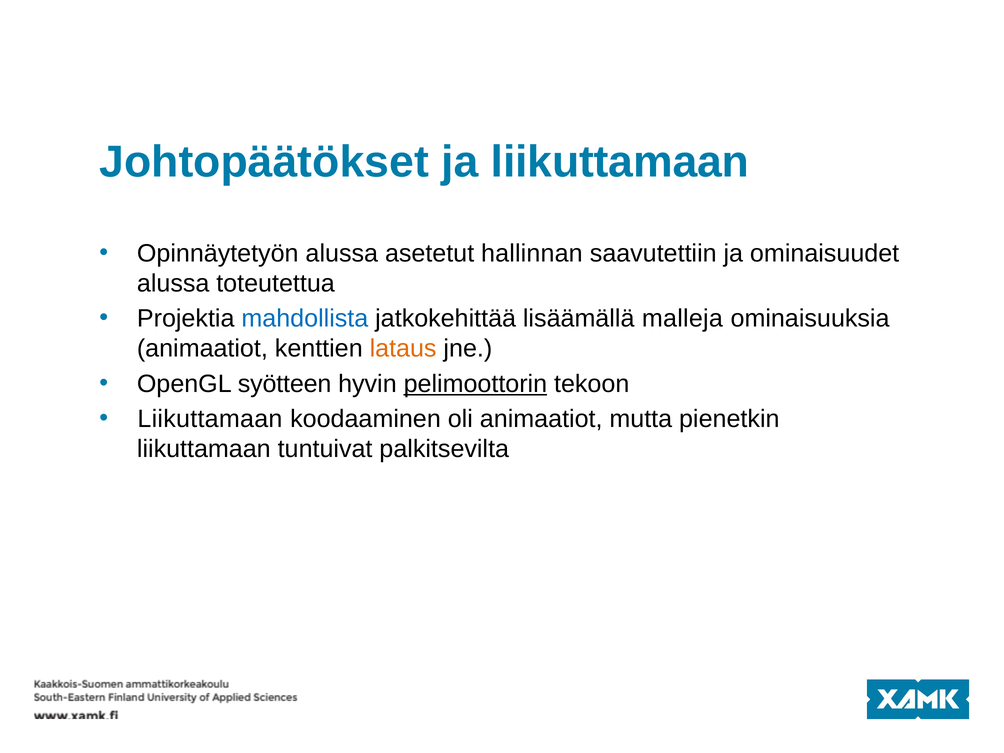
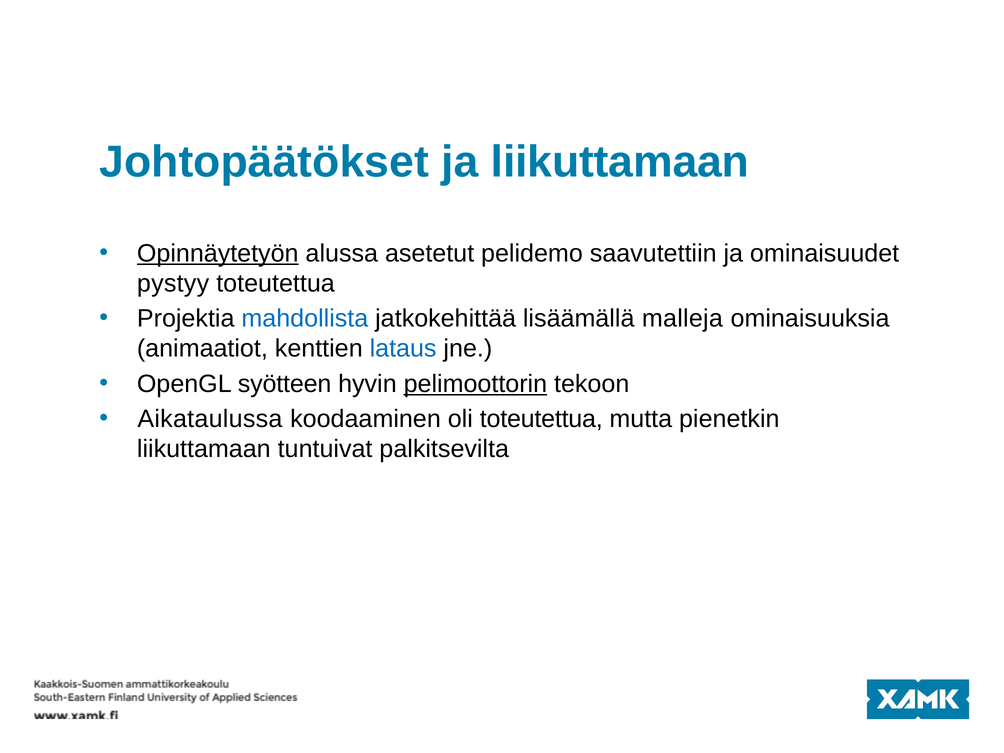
Opinnäytetyön underline: none -> present (218, 253)
hallinnan: hallinnan -> pelidemo (532, 253)
alussa: alussa -> pystyy (173, 283)
lataus colour: orange -> blue (403, 349)
Liikuttamaan: Liikuttamaan -> Aikataulussa (210, 419)
oli animaatiot: animaatiot -> toteutettua (541, 419)
